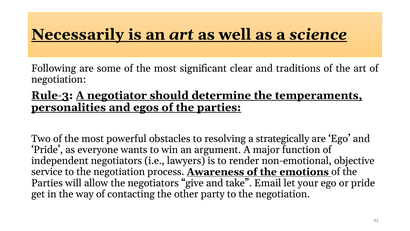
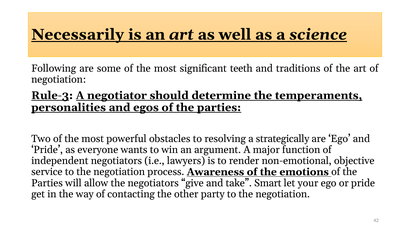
clear: clear -> teeth (241, 68)
Email: Email -> Smart (268, 183)
